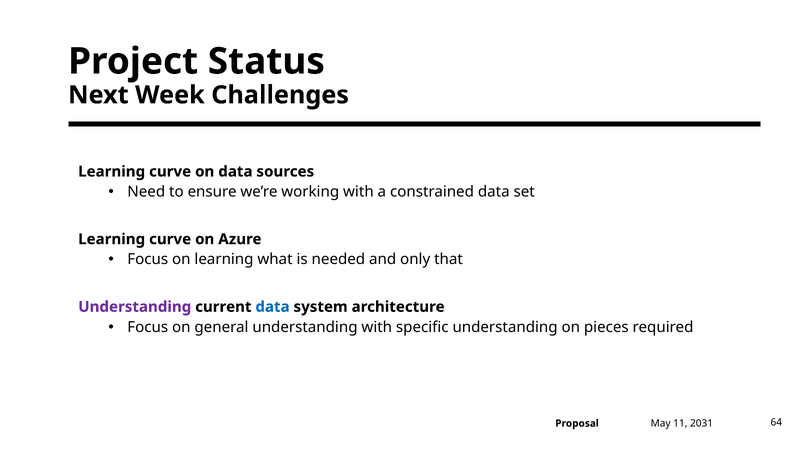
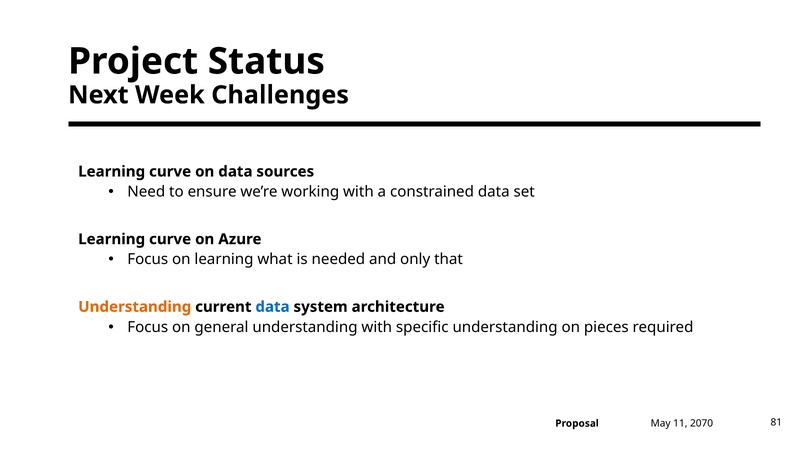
Understanding colour: purple -> orange (135, 307)
2031: 2031 -> 2070 (702, 423)
64: 64 -> 81 (776, 422)
